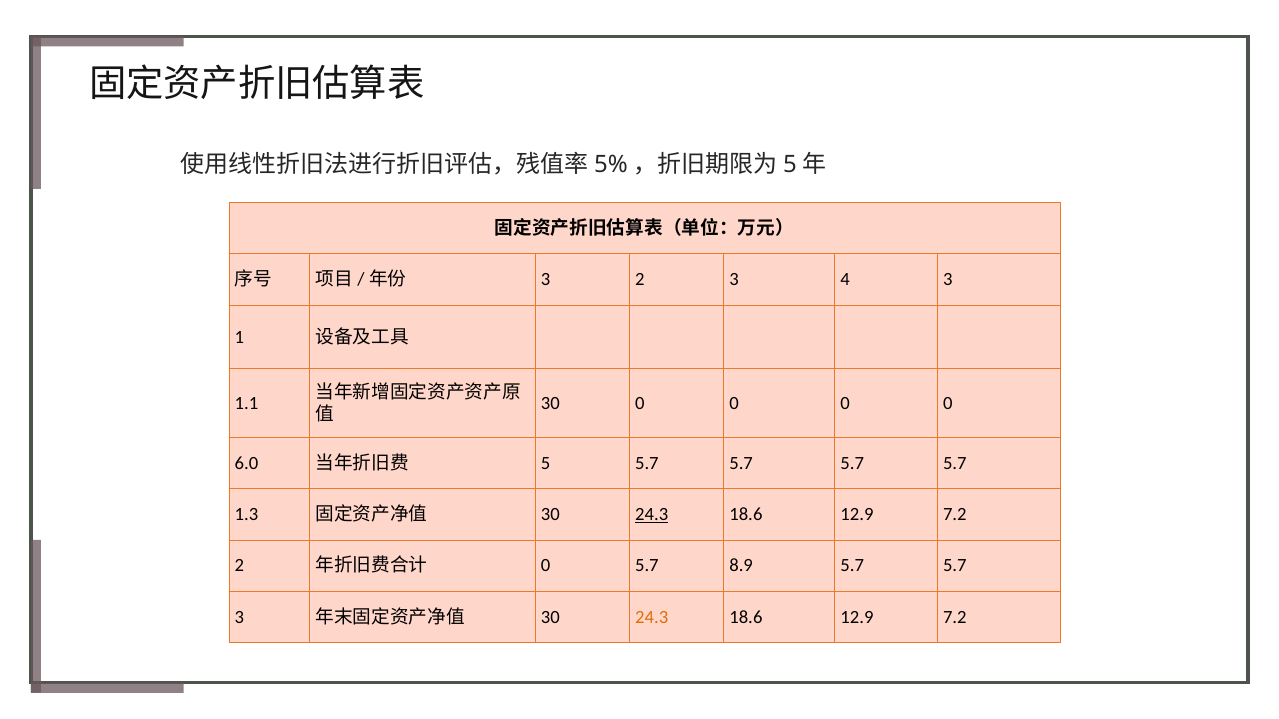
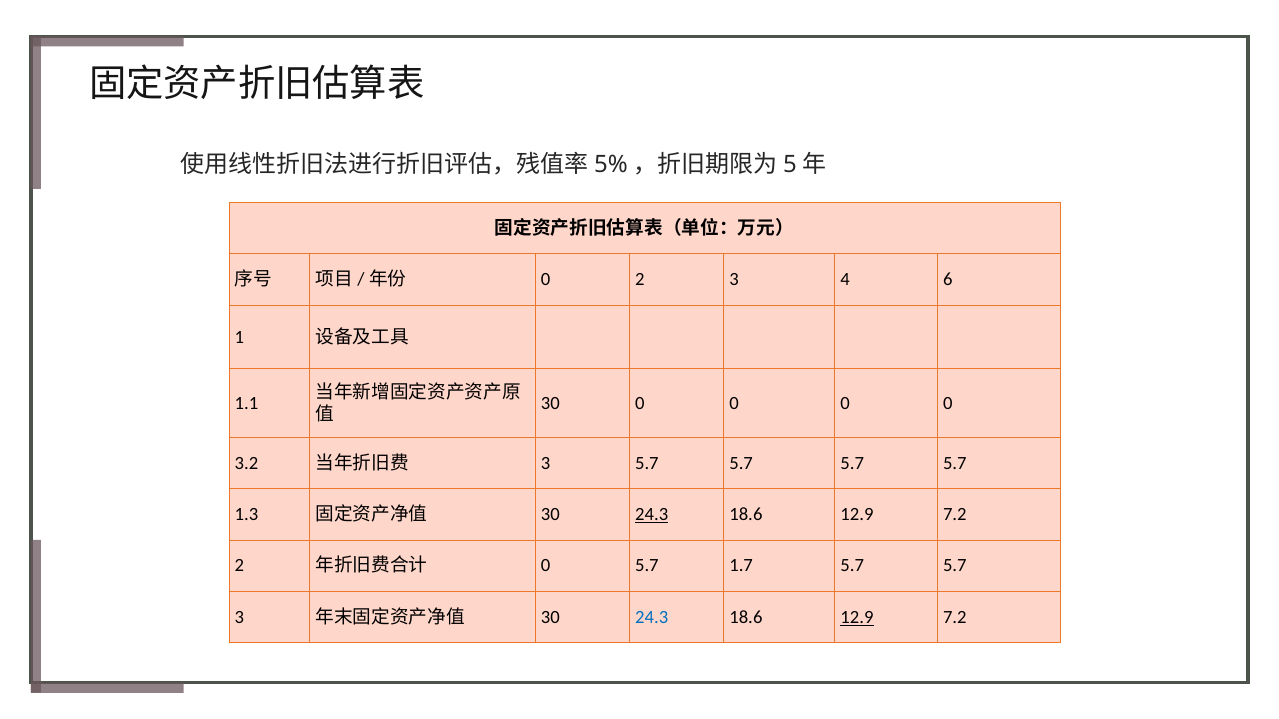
3: 3 -> 0 (546, 280)
4 3: 3 -> 6 (948, 280)
6.0: 6.0 -> 3.2 (246, 463)
5: 5 -> 3 (546, 463)
8.9: 8.9 -> 1.7 (741, 566)
24.3 colour: orange -> blue (652, 618)
12.9 underline: none -> present (857, 618)
